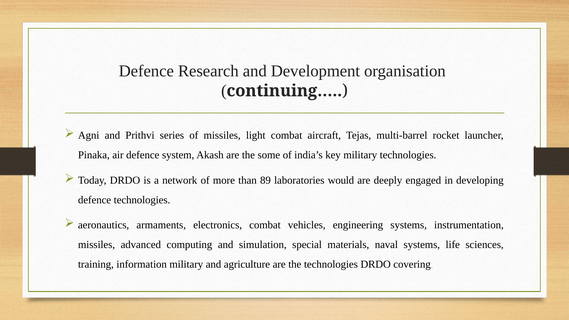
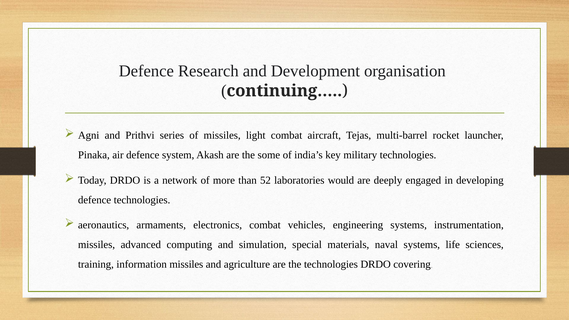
89: 89 -> 52 (265, 180)
information military: military -> missiles (186, 264)
